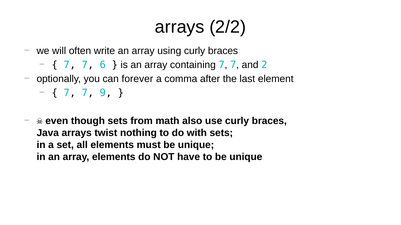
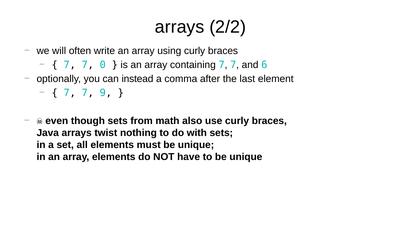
6: 6 -> 0 (103, 65)
2: 2 -> 6 (264, 65)
forever: forever -> instead (137, 79)
